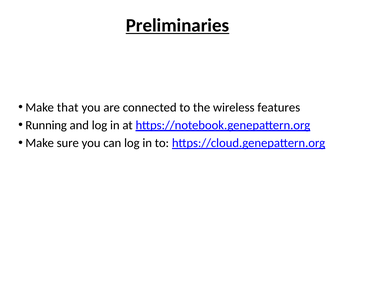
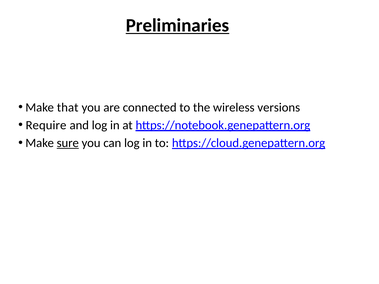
features: features -> versions (279, 108)
Running: Running -> Require (46, 125)
sure underline: none -> present (68, 143)
